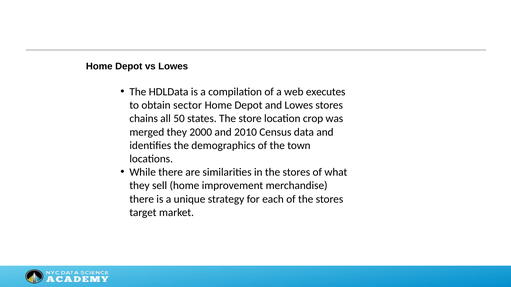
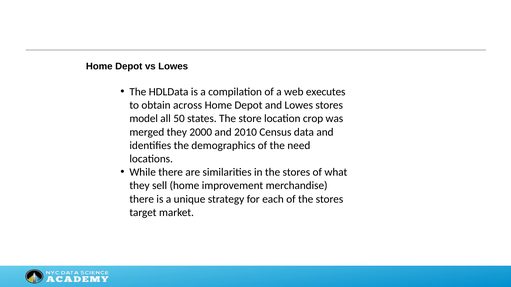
sector: sector -> across (188, 105)
chains: chains -> model (144, 119)
town: town -> need (299, 146)
